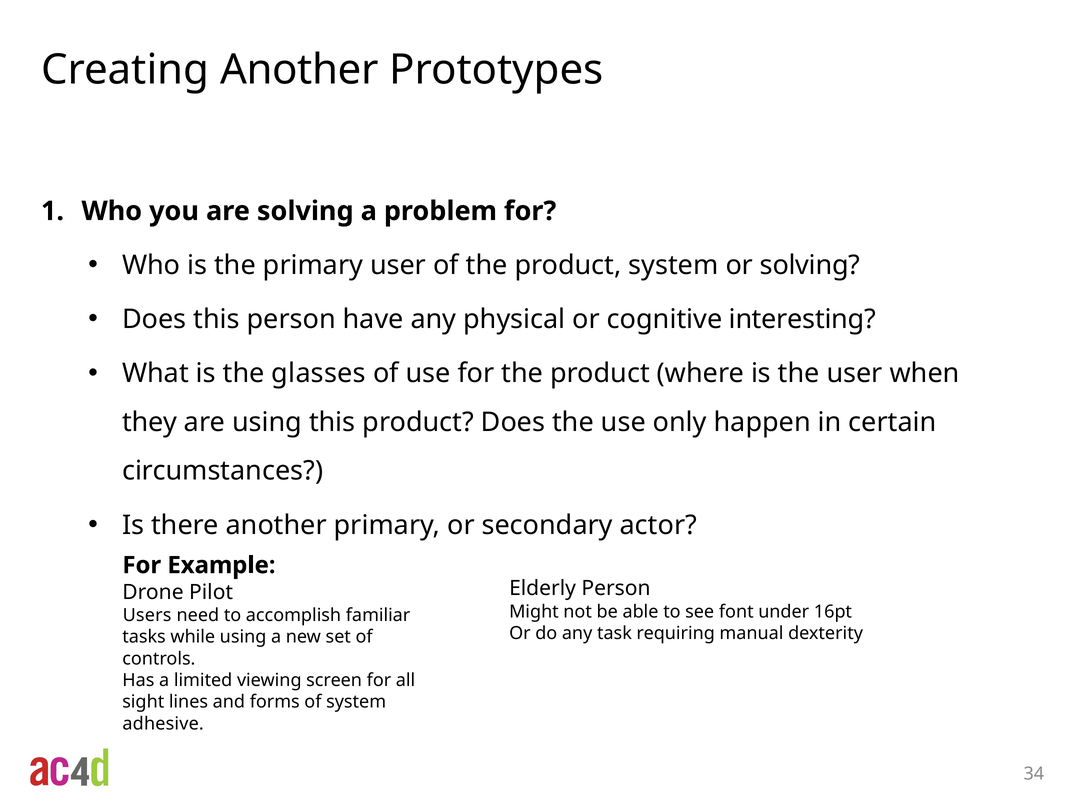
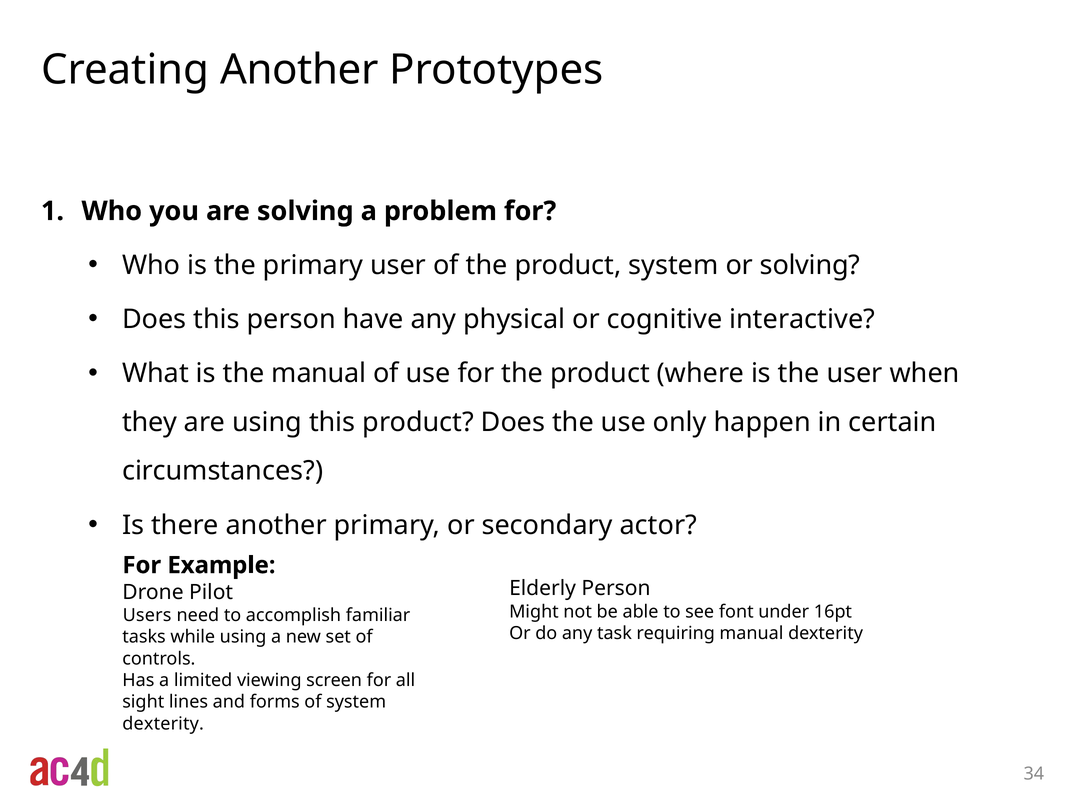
interesting: interesting -> interactive (802, 319)
the glasses: glasses -> manual (319, 373)
adhesive: adhesive -> dexterity (163, 723)
